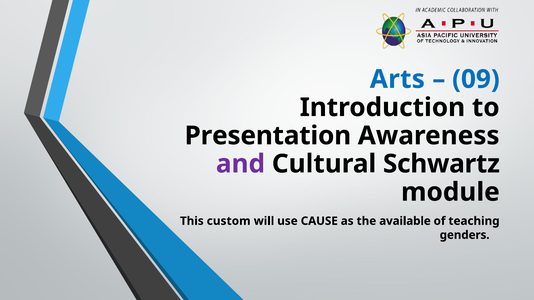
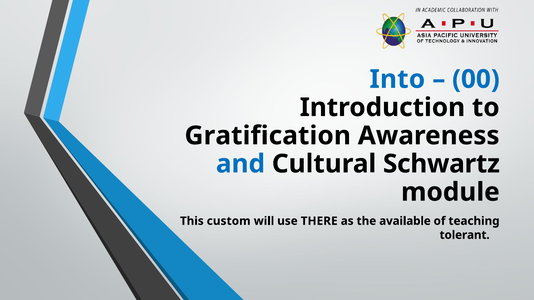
Arts: Arts -> Into (397, 79)
09: 09 -> 00 (476, 79)
Presentation: Presentation -> Gratification (268, 136)
and colour: purple -> blue (240, 164)
CAUSE: CAUSE -> THERE (319, 221)
genders: genders -> tolerant (465, 235)
